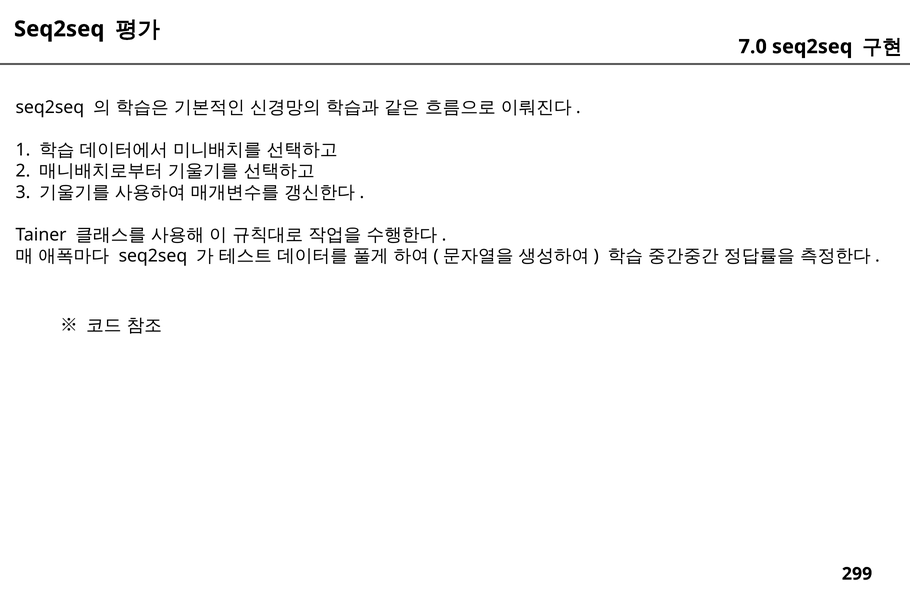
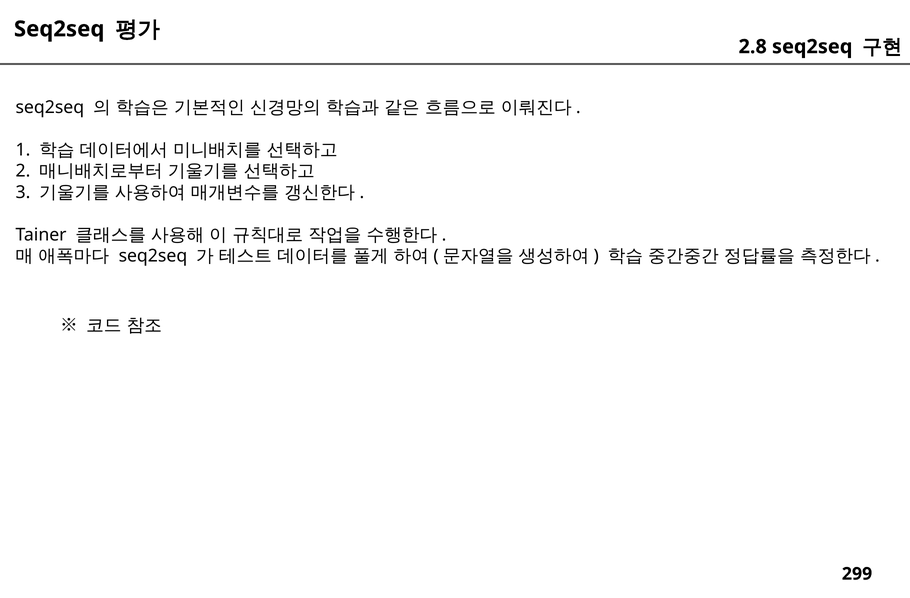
7.0: 7.0 -> 2.8 (753, 47)
